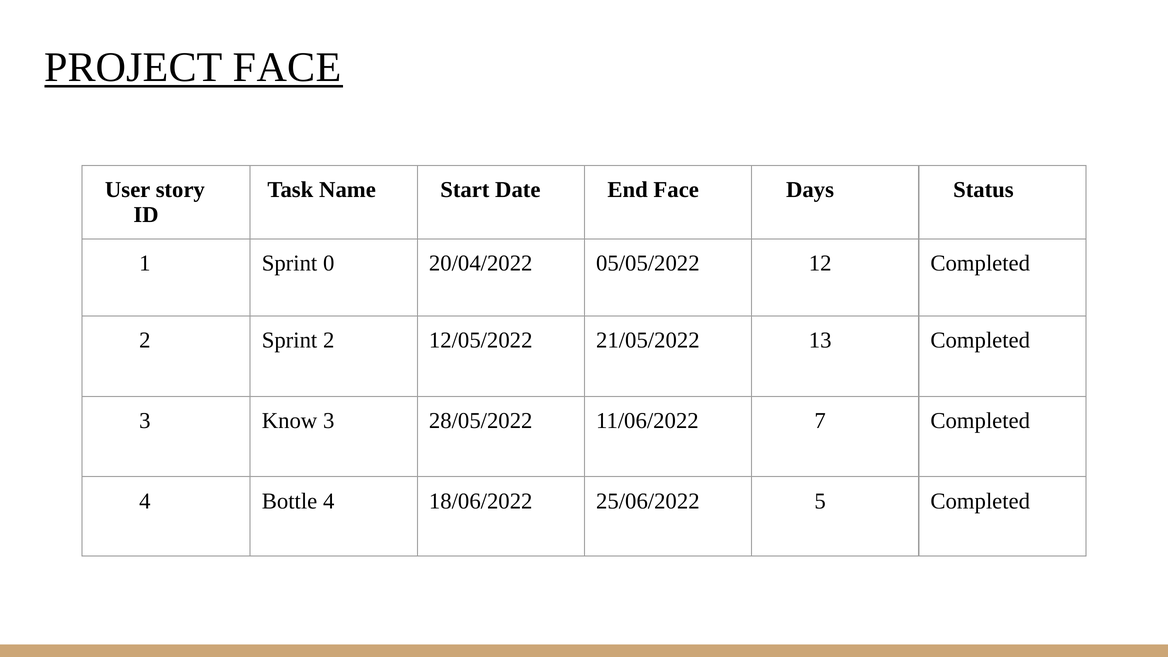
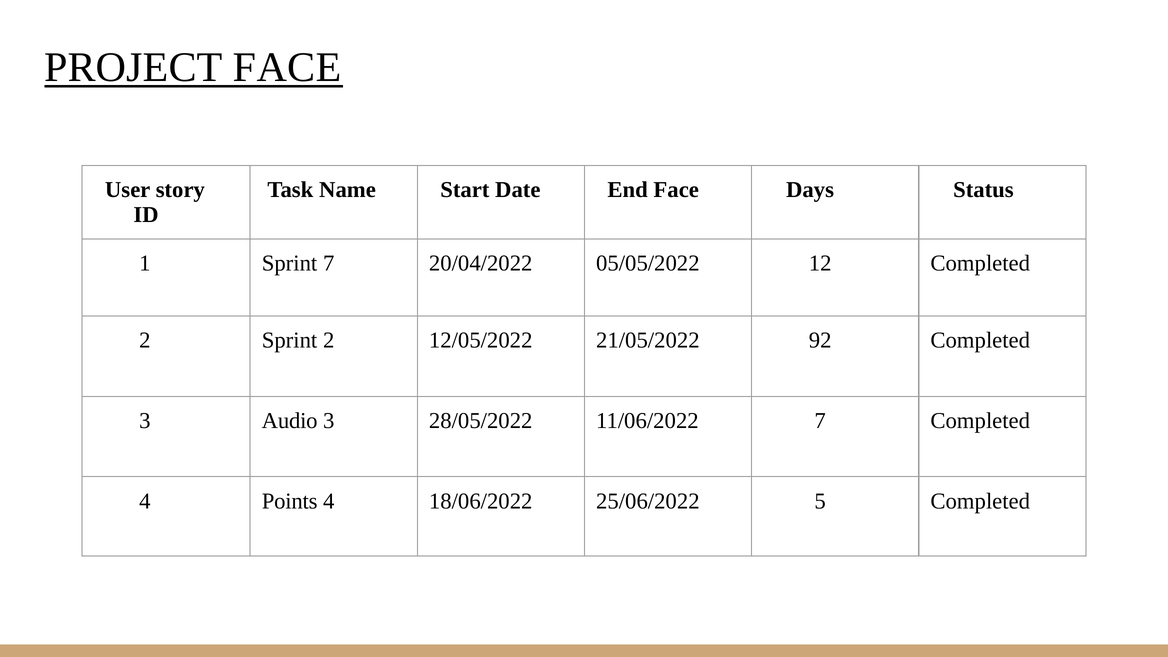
Sprint 0: 0 -> 7 (329, 263)
13: 13 -> 92 (820, 340)
Know: Know -> Audio (290, 421)
Bottle: Bottle -> Points (290, 501)
